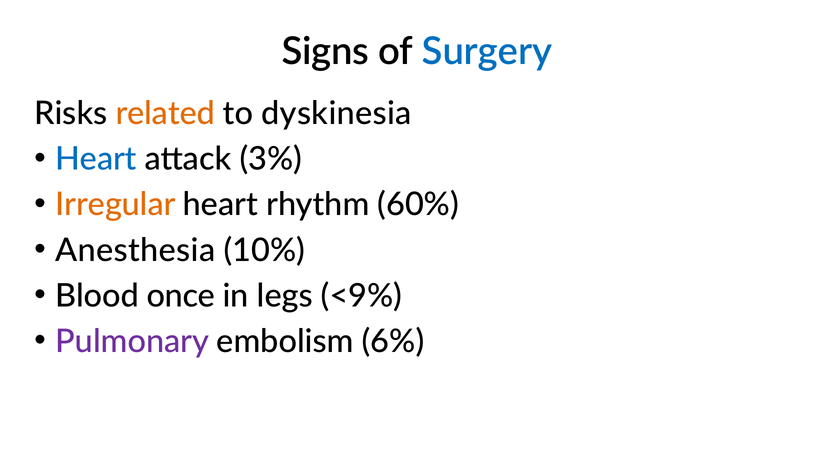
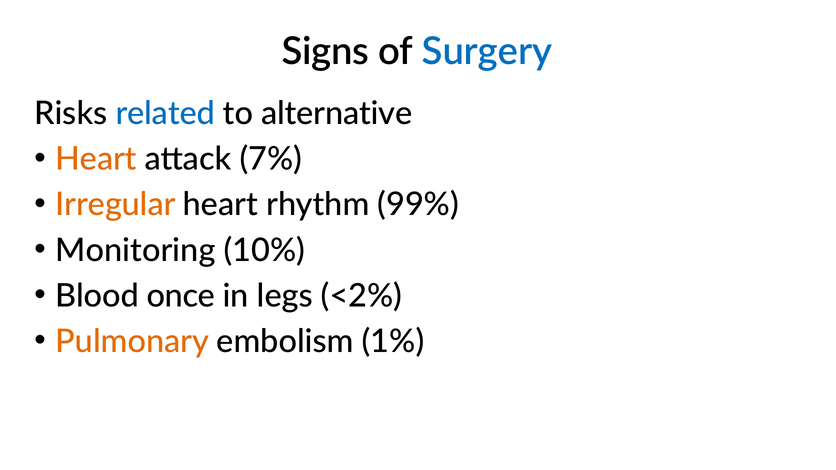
related colour: orange -> blue (165, 114)
dyskinesia: dyskinesia -> alternative (337, 114)
Heart colour: blue -> orange (96, 159)
3%: 3% -> 7% (271, 159)
60%: 60% -> 99% (418, 205)
Anesthesia: Anesthesia -> Monitoring (135, 250)
<9%: <9% -> <2% (362, 296)
Pulmonary colour: purple -> orange (132, 342)
6%: 6% -> 1% (393, 342)
